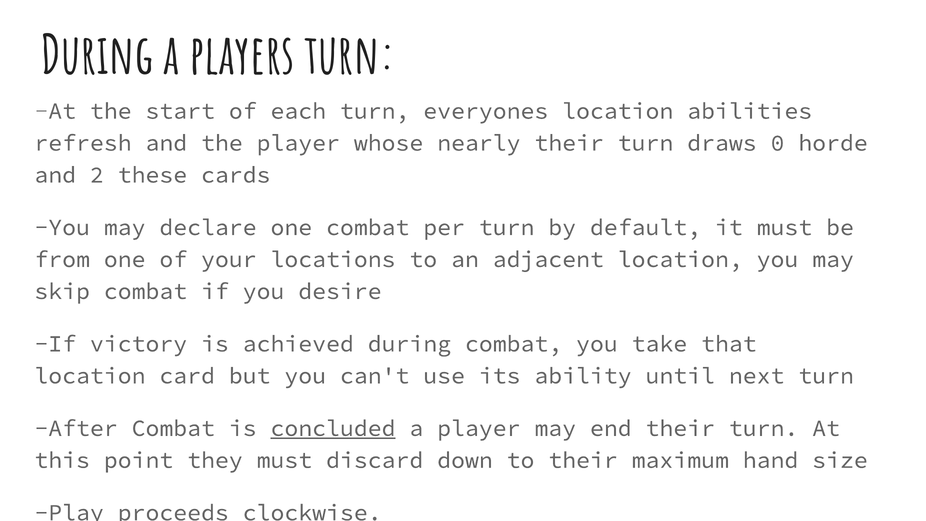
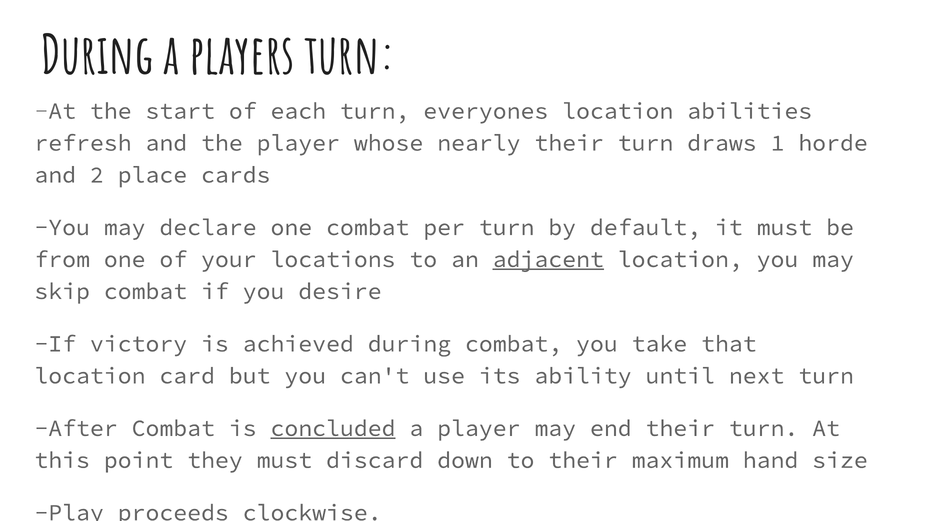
0: 0 -> 1 (777, 143)
these: these -> place (152, 175)
adjacent underline: none -> present (548, 259)
